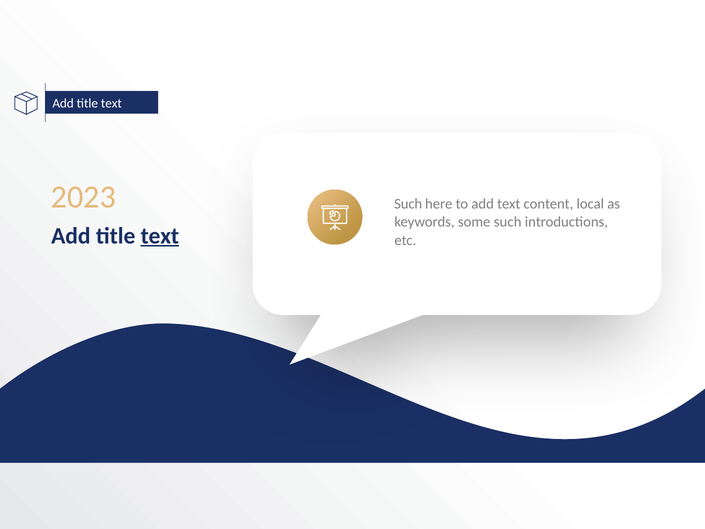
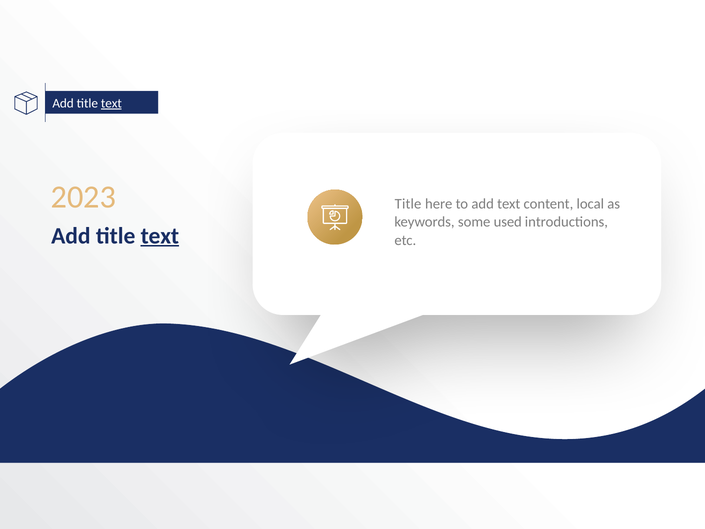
text underline: none -> present (111, 103)
2023 Such: Such -> Title (408, 204)
some such: such -> used (508, 222)
